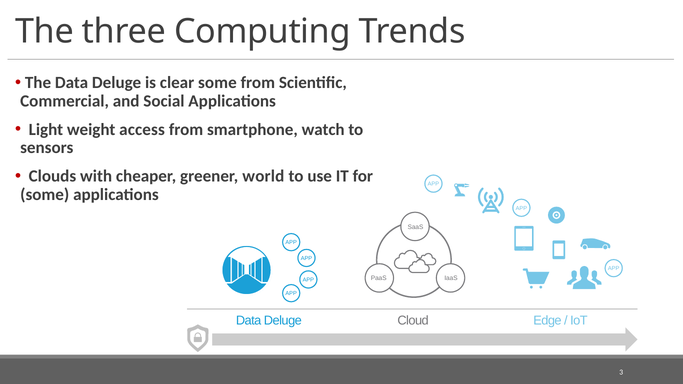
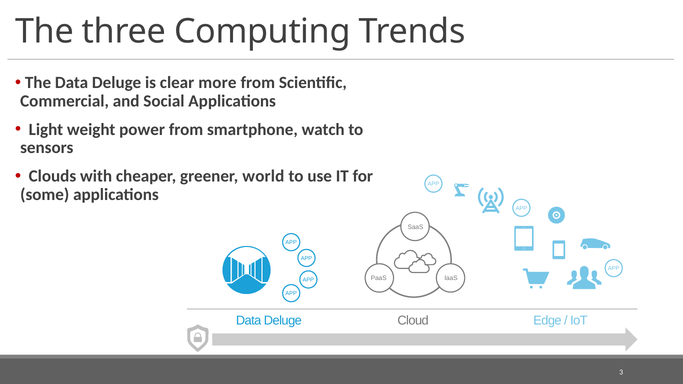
clear some: some -> more (217, 83)
access: access -> power (142, 129)
